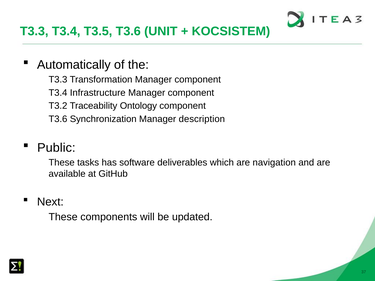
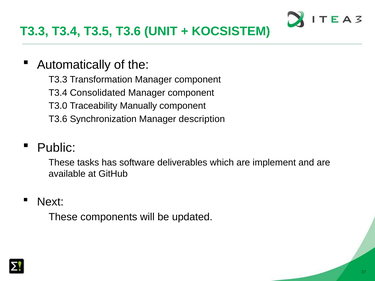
Infrastructure: Infrastructure -> Consolidated (98, 93)
T3.2: T3.2 -> T3.0 (58, 106)
Ontology: Ontology -> Manually (138, 106)
navigation: navigation -> implement (274, 163)
